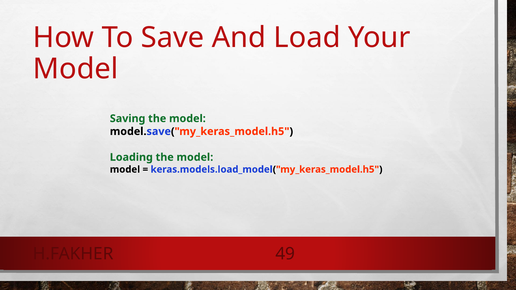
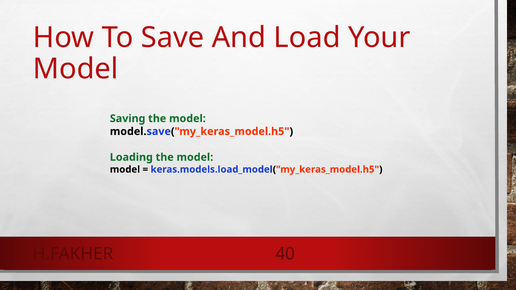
49: 49 -> 40 (285, 254)
